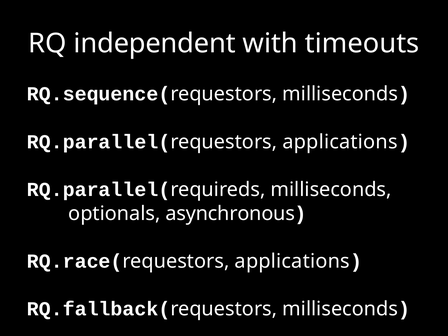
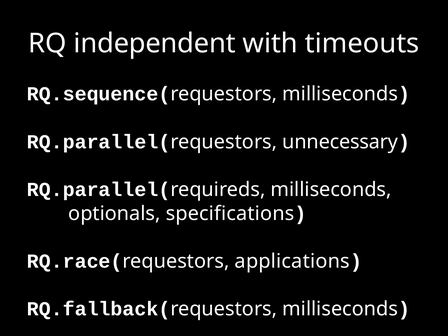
applications: applications -> unnecessary (340, 142)
asynchronous: asynchronous -> specifications (230, 213)
